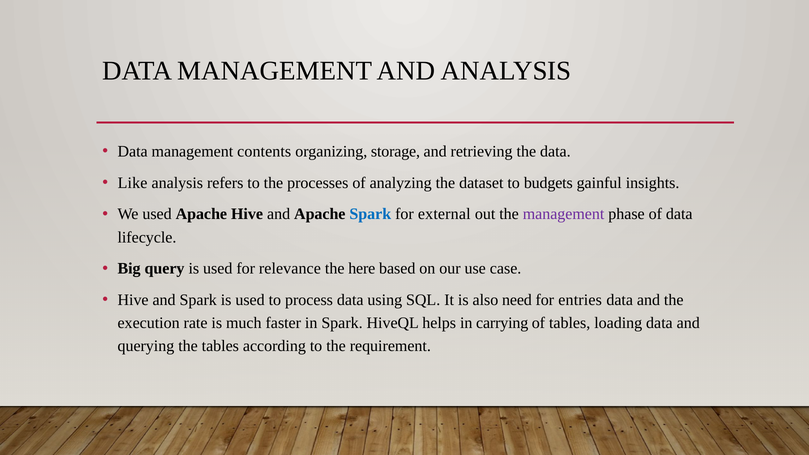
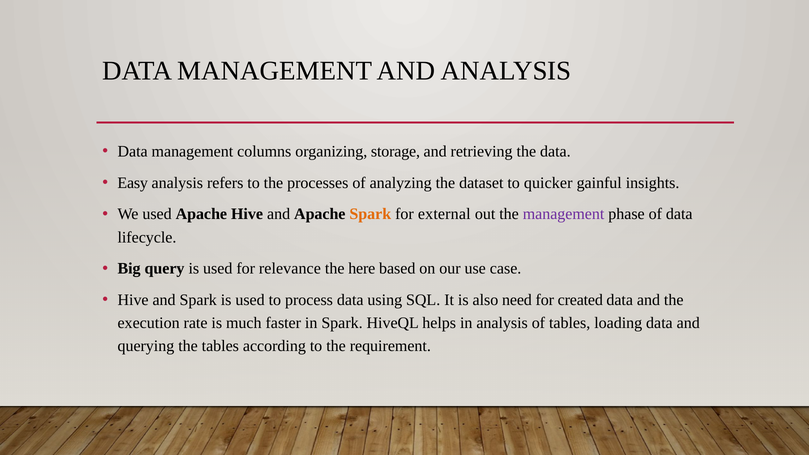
contents: contents -> columns (264, 151)
Like: Like -> Easy (133, 183)
budgets: budgets -> quicker (548, 183)
Spark colour: blue -> orange (370, 214)
entries: entries -> created (580, 300)
in carrying: carrying -> analysis (502, 323)
